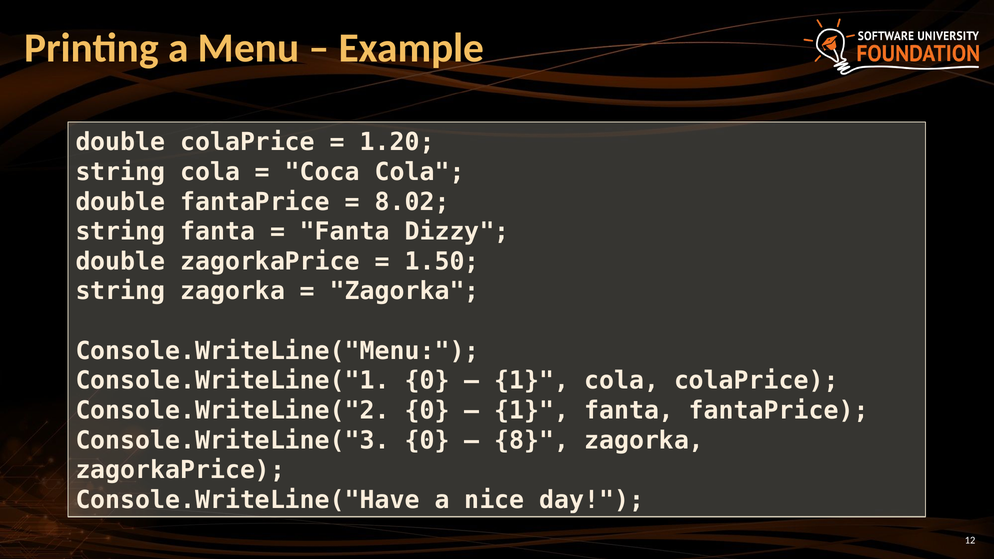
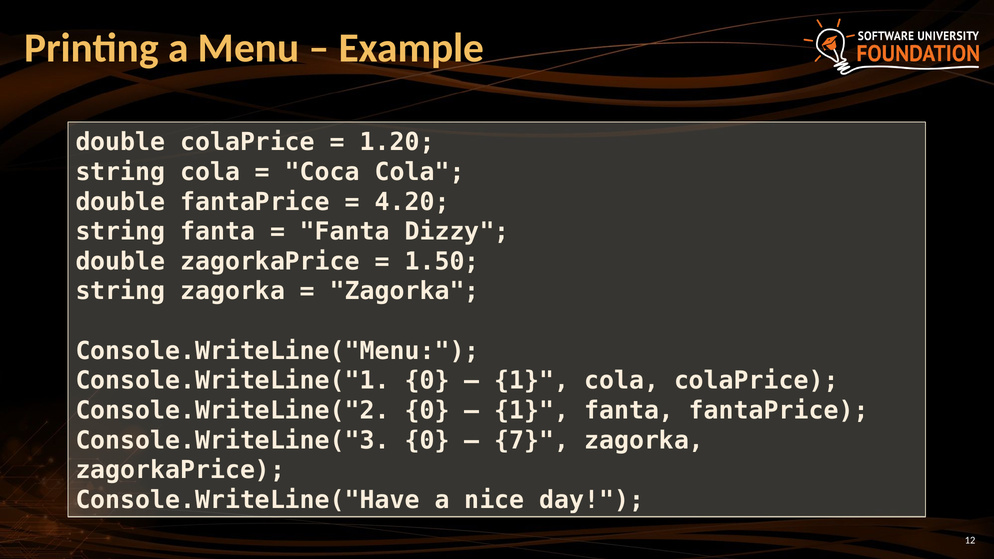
8.02: 8.02 -> 4.20 (412, 202)
8: 8 -> 7 (532, 441)
